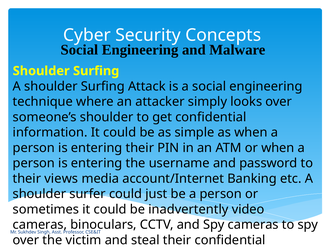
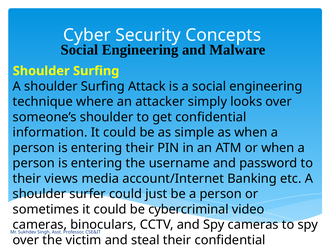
inadvertently: inadvertently -> cybercriminal (188, 210)
